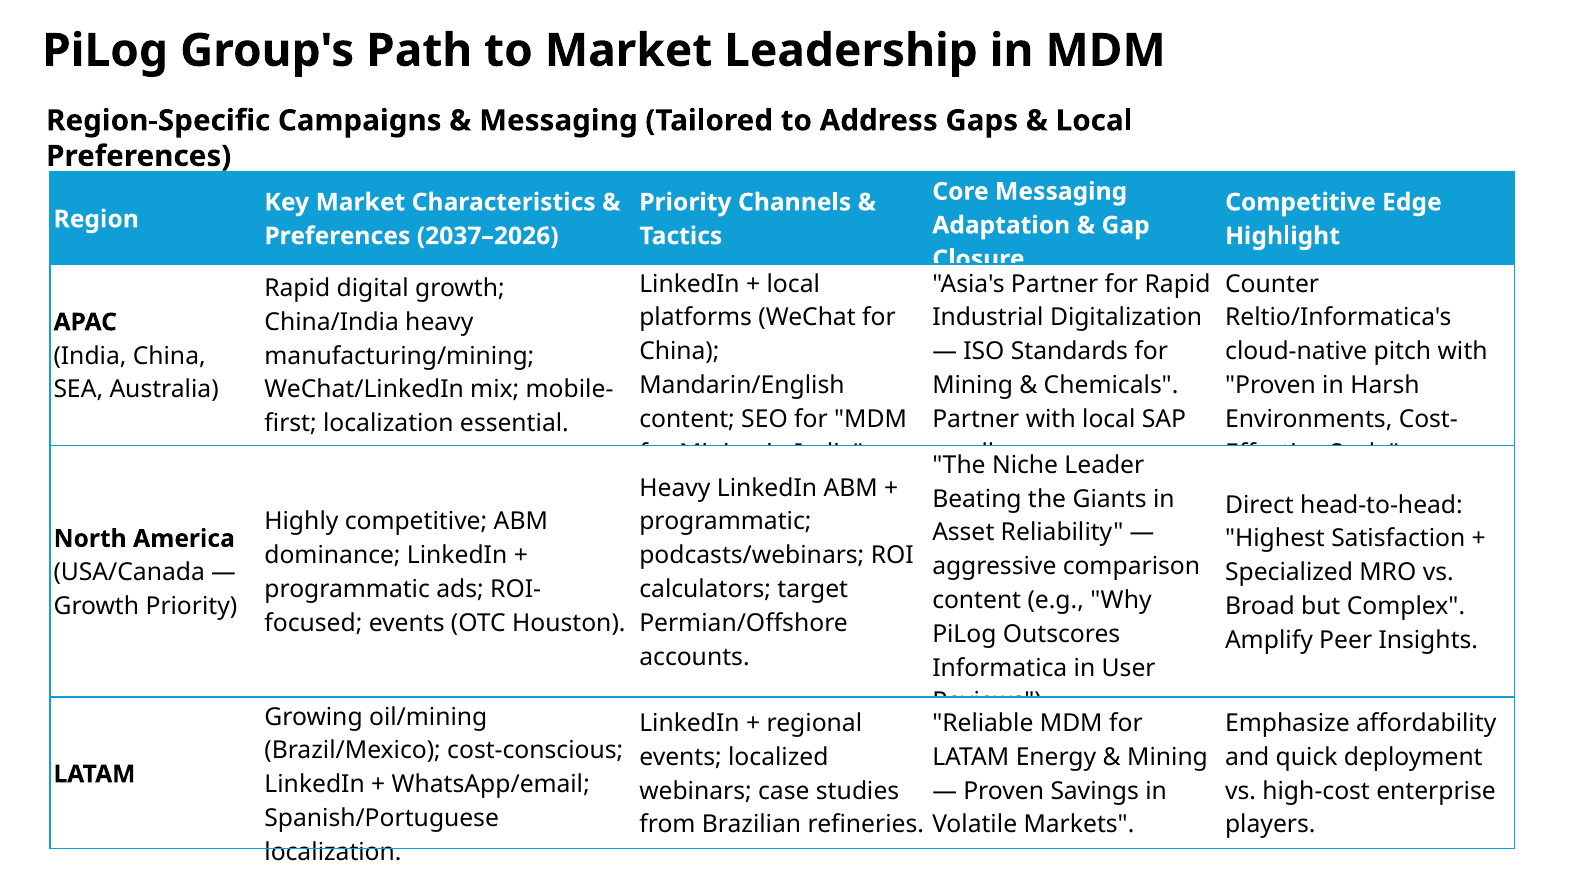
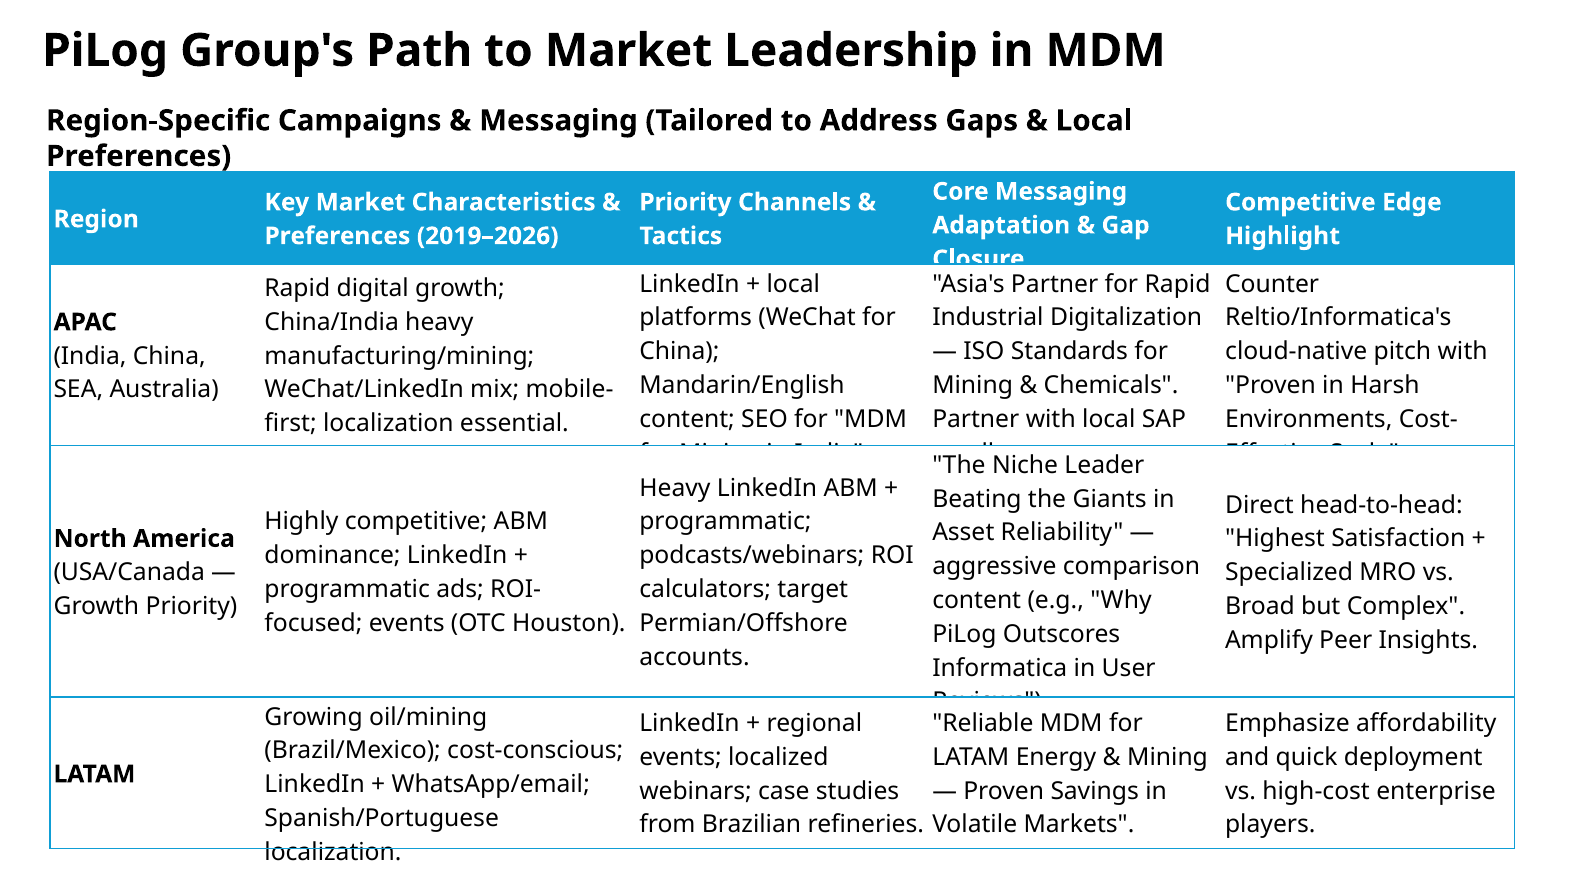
2037–2026: 2037–2026 -> 2019–2026 (488, 236)
